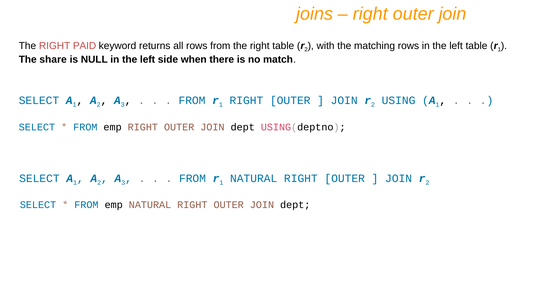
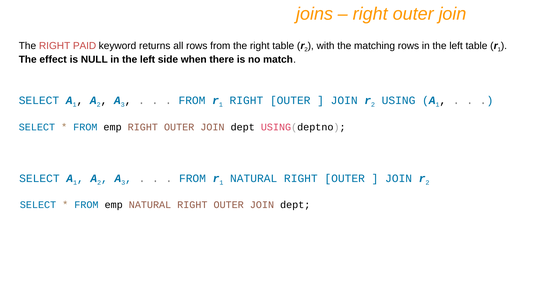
share: share -> effect (53, 59)
